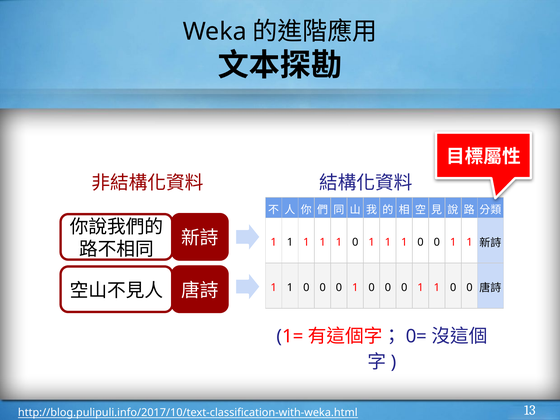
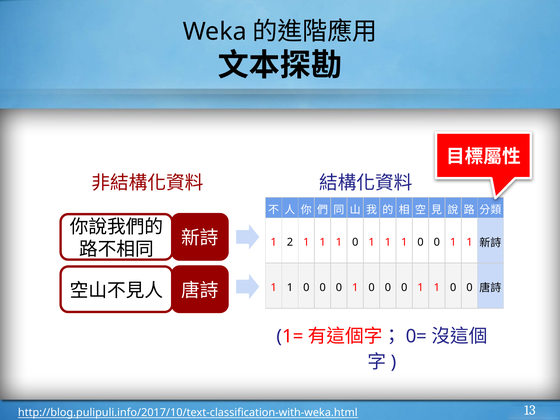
1: 1 -> 2 (290, 242)
